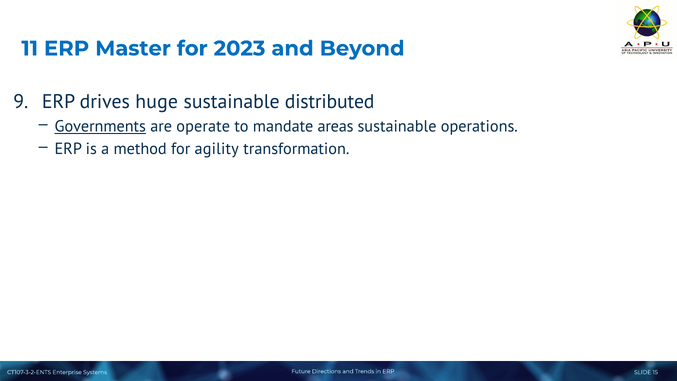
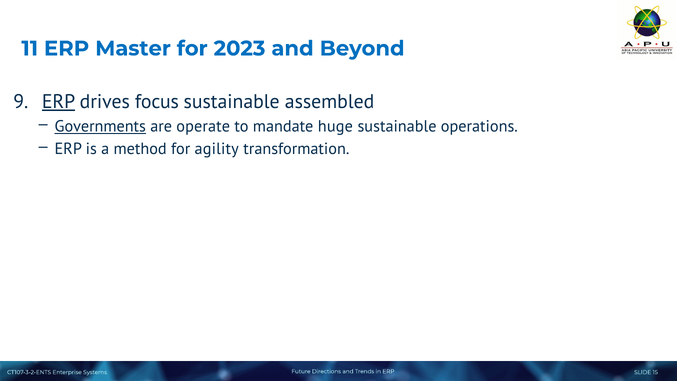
ERP underline: none -> present (59, 102)
huge: huge -> focus (157, 102)
distributed: distributed -> assembled (330, 102)
areas: areas -> huge (335, 126)
